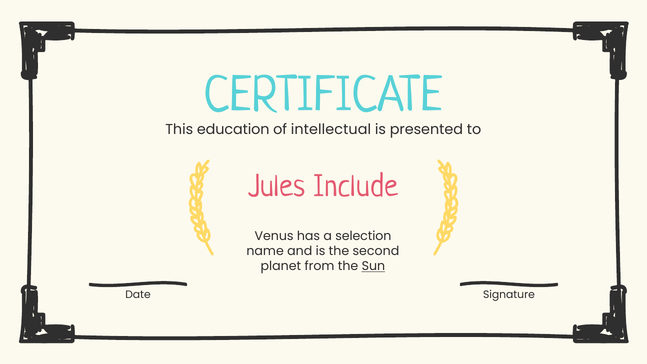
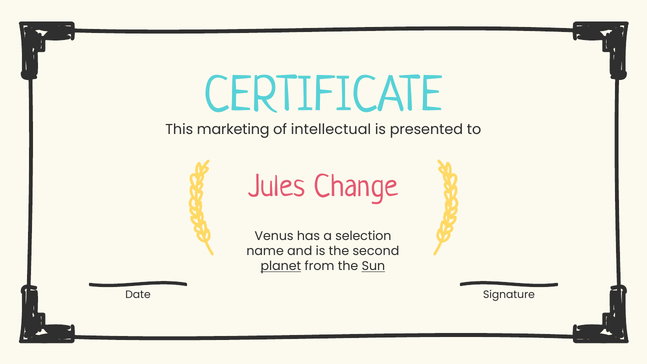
education: education -> marketing (233, 129)
Include: Include -> Change (356, 186)
planet underline: none -> present (281, 266)
